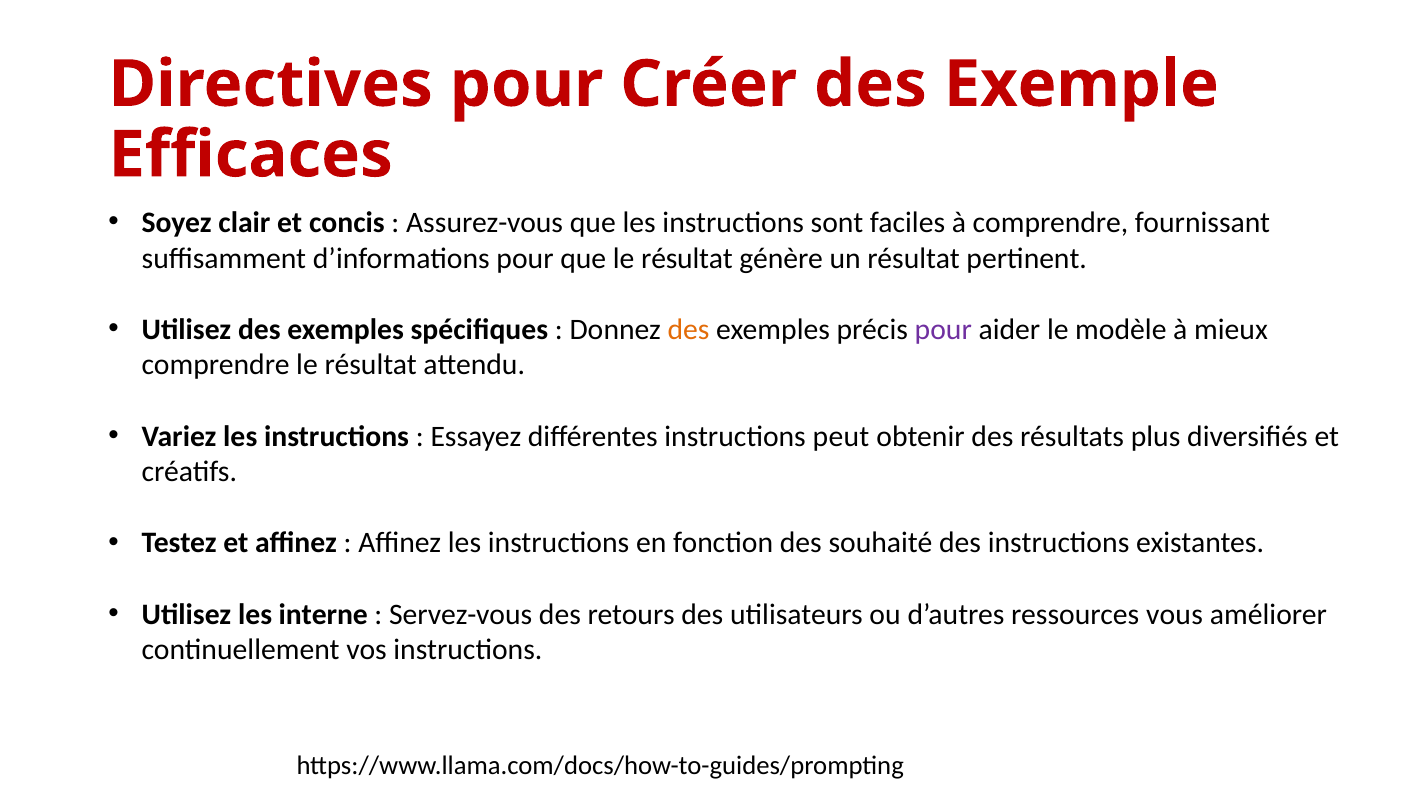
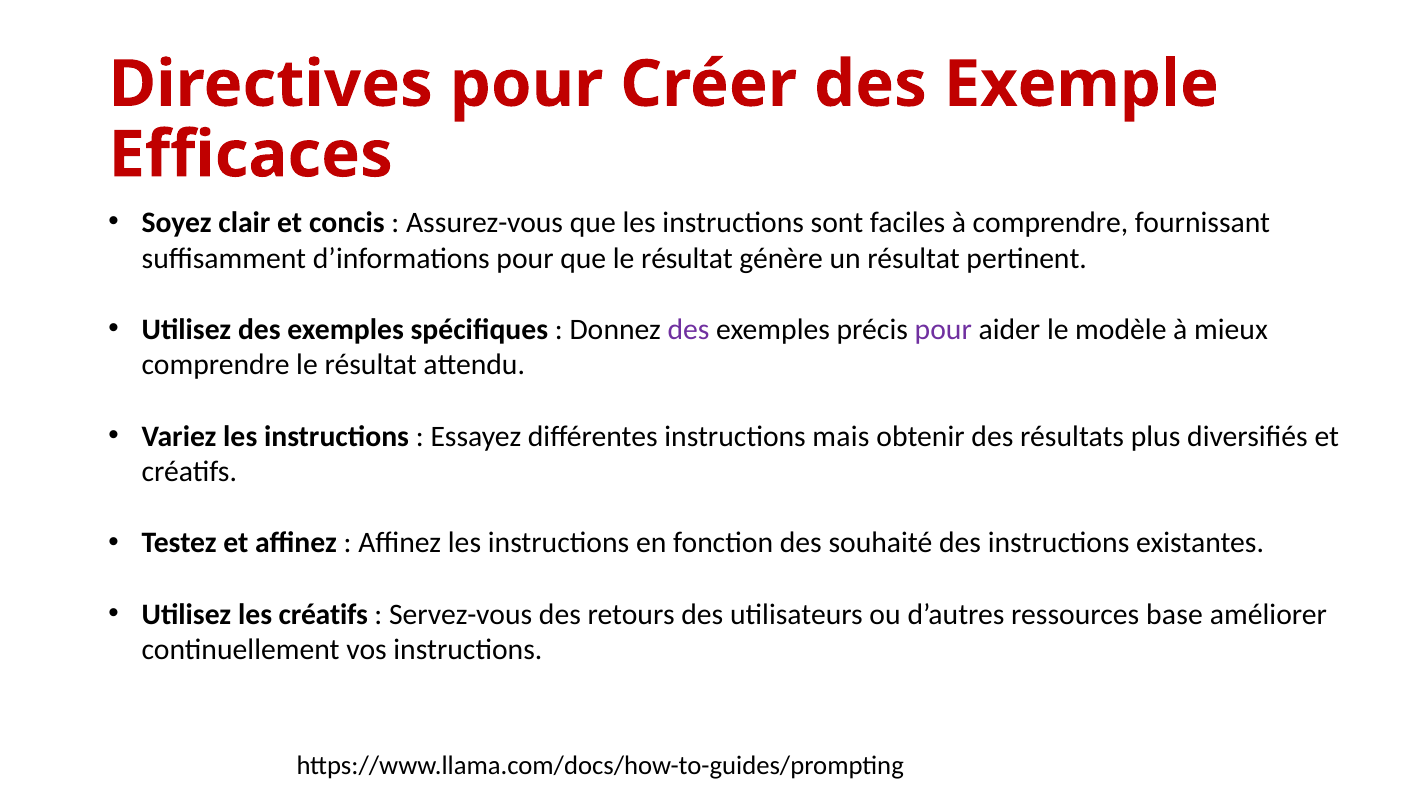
des colour: orange -> purple (689, 329)
peut: peut -> mais (841, 436)
les interne: interne -> créatifs (323, 614)
vous: vous -> base (1174, 614)
